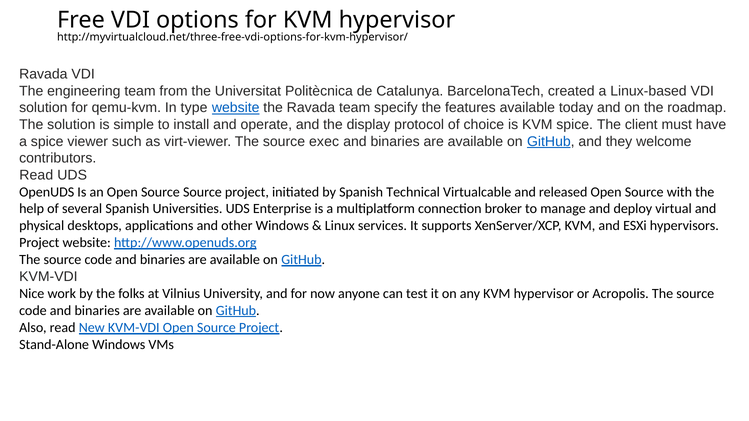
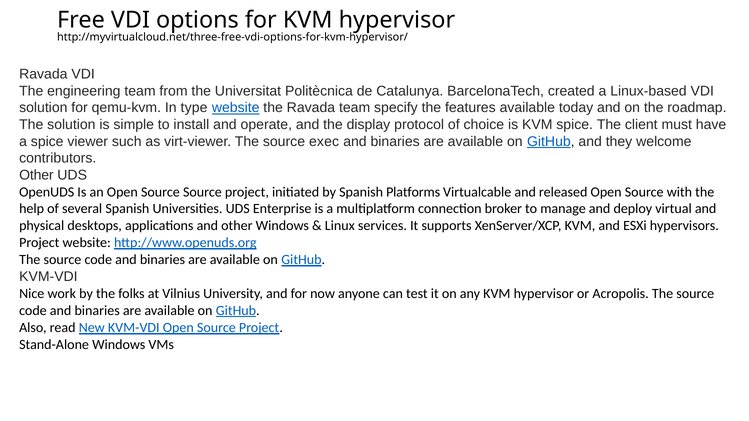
Read: Read -> Other (36, 175)
Technical: Technical -> Platforms (413, 192)
